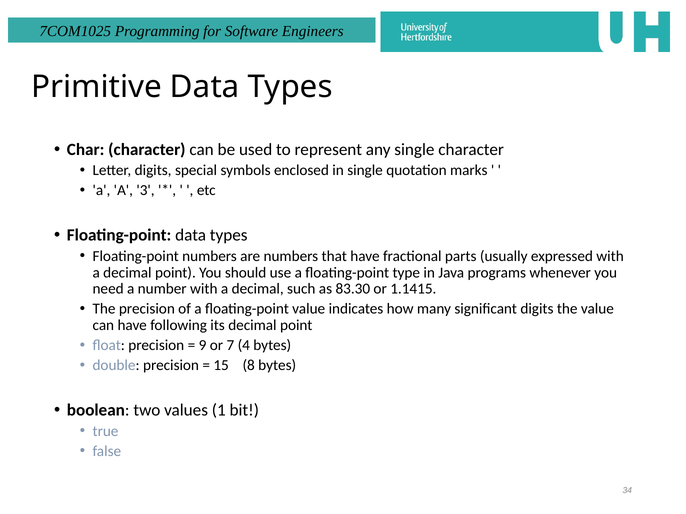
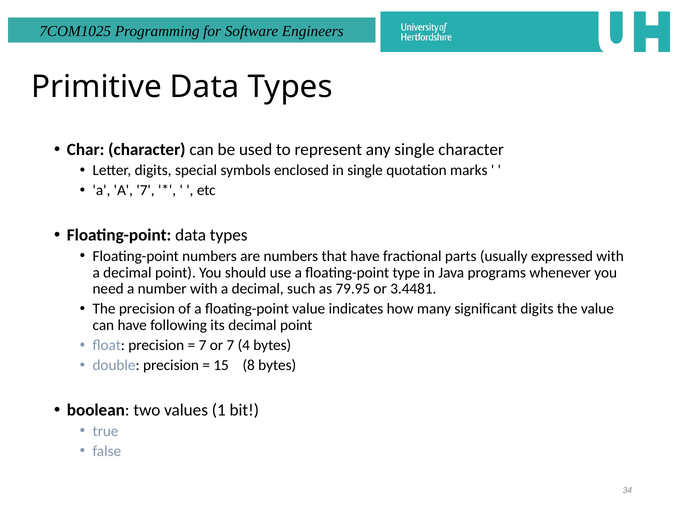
A 3: 3 -> 7 (146, 191)
83.30: 83.30 -> 79.95 (353, 289)
1.1415: 1.1415 -> 3.4481 (413, 289)
9: 9 -> 7 (203, 346)
